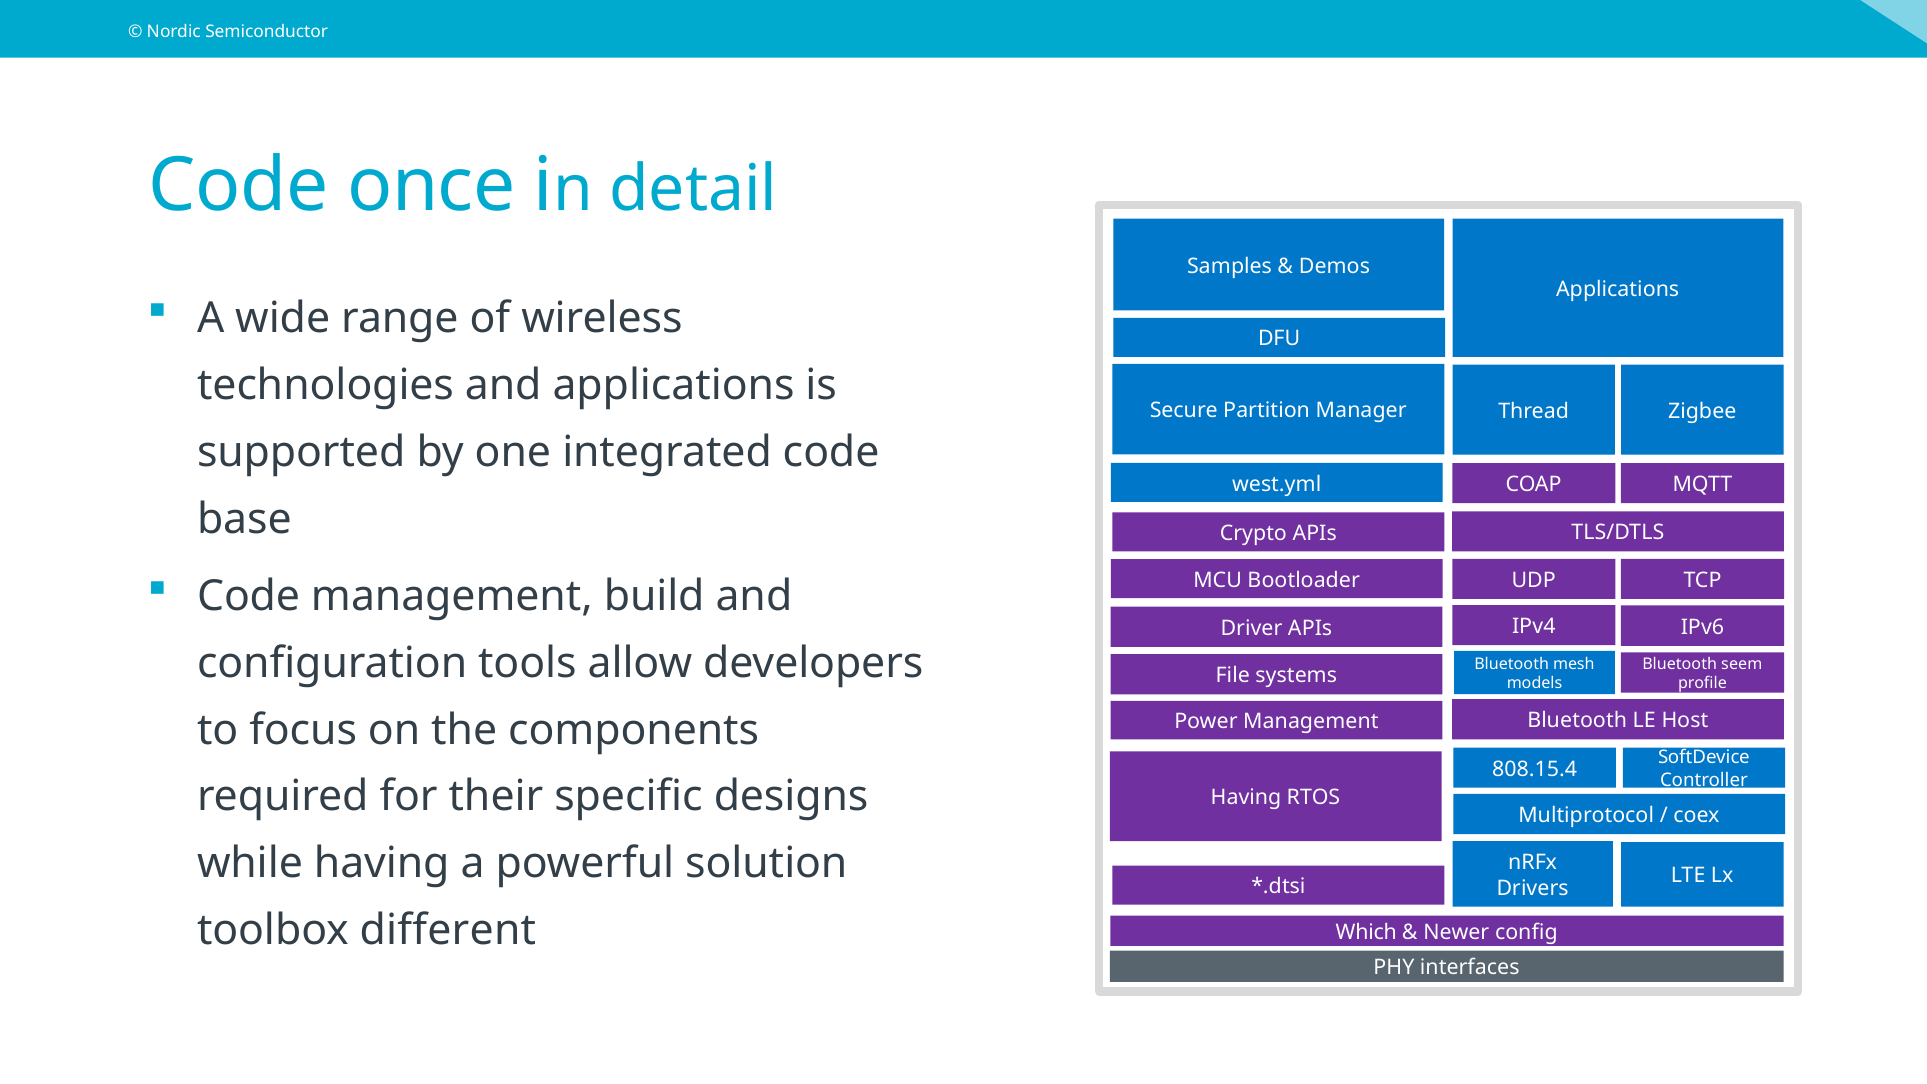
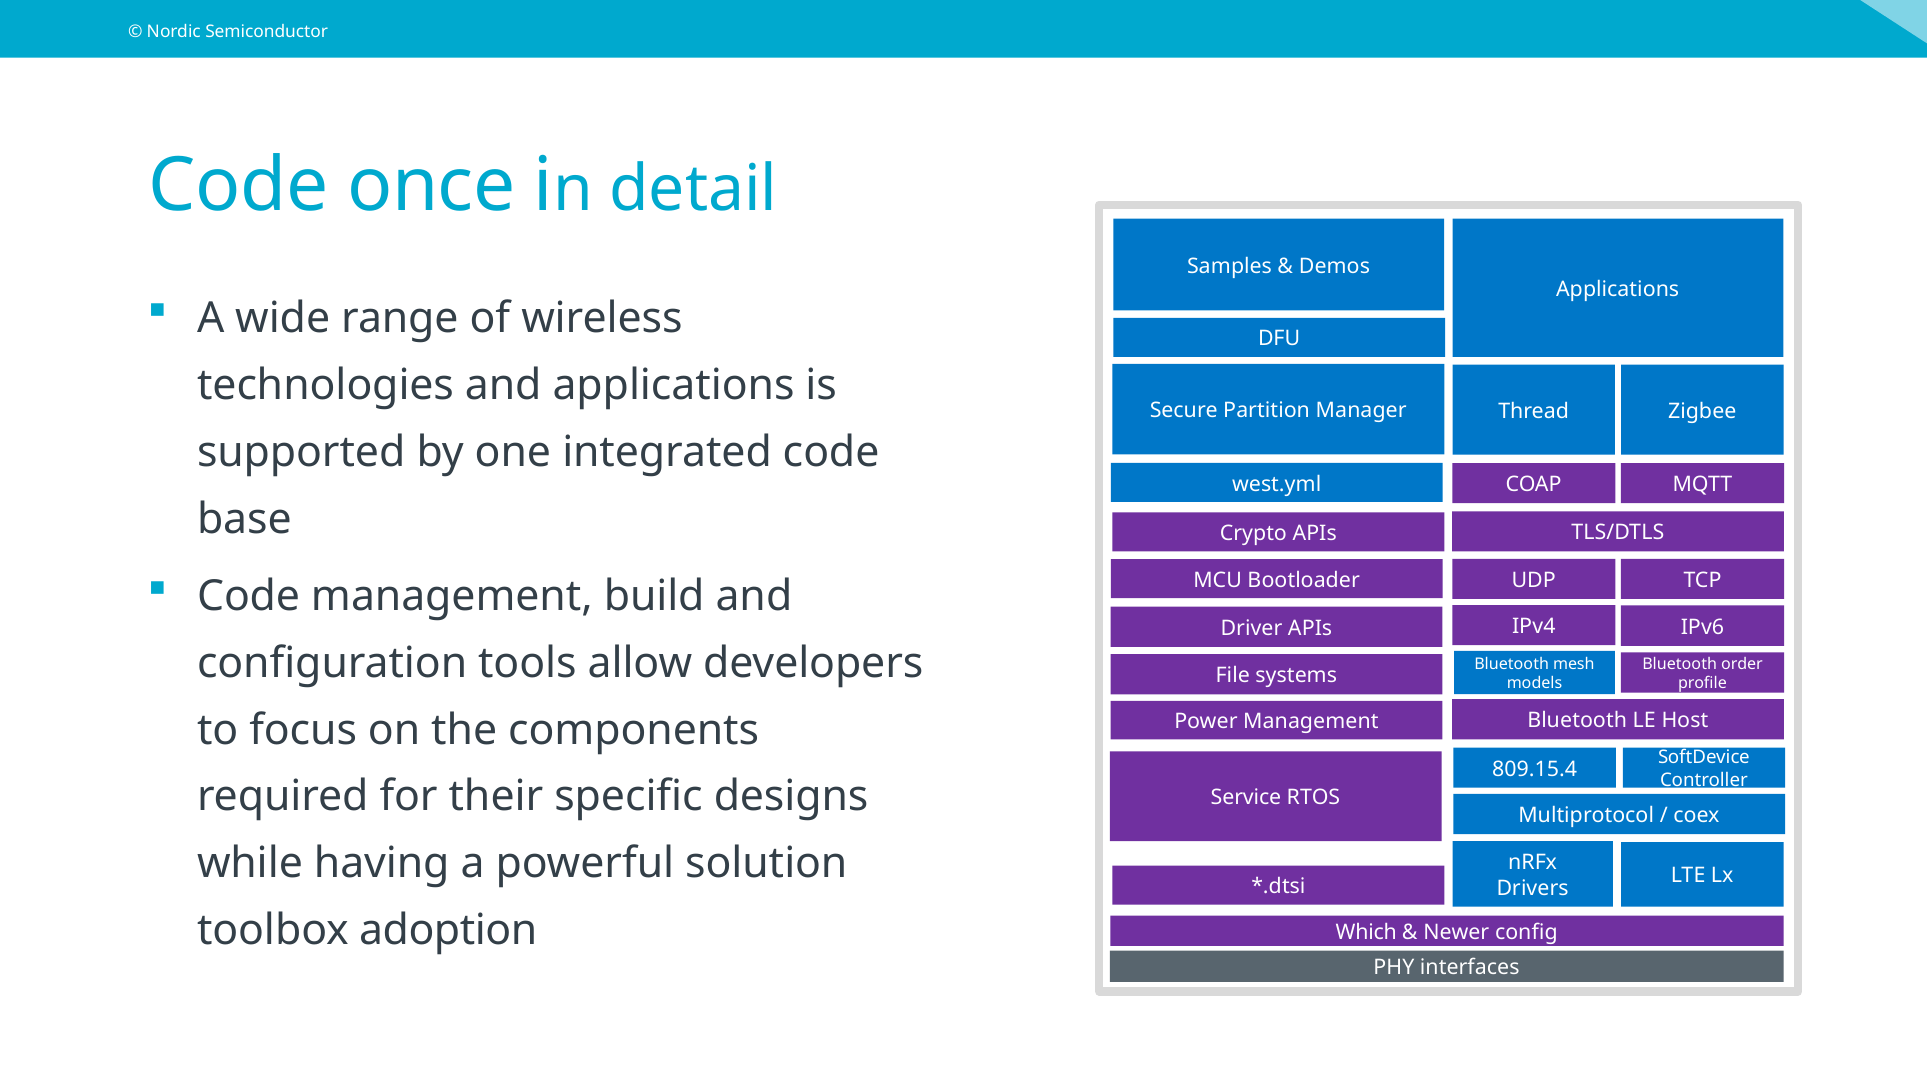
seem: seem -> order (1742, 664)
808.15.4: 808.15.4 -> 809.15.4 (1535, 769)
Having: Having -> Service (1246, 798)
different: different -> adoption (448, 930)
